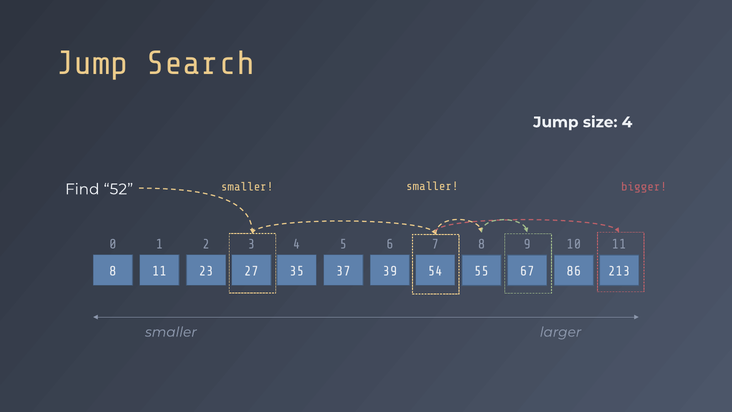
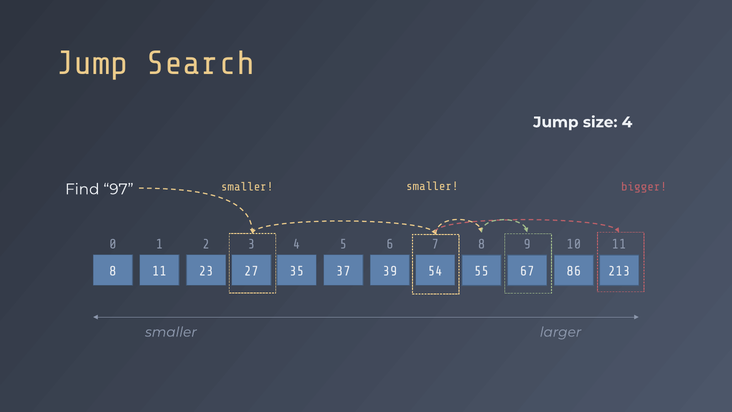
52: 52 -> 97 (118, 189)
